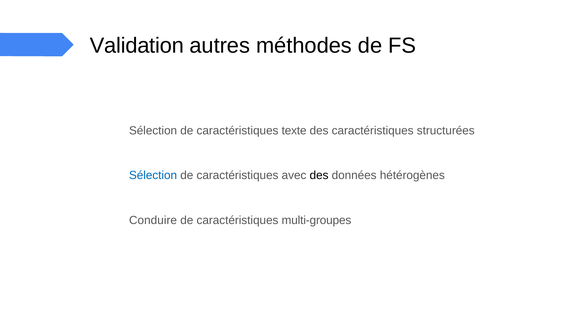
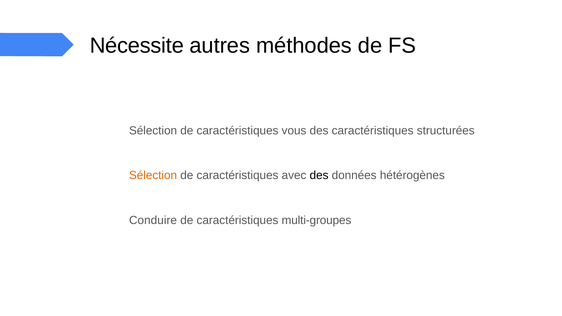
Validation: Validation -> Nécessite (137, 46)
texte: texte -> vous (294, 131)
Sélection colour: blue -> orange (153, 175)
